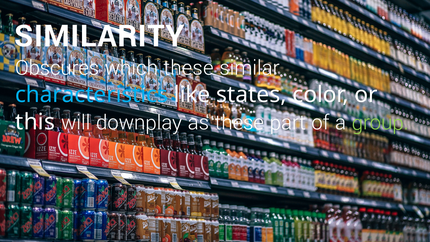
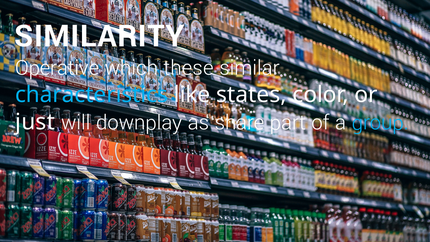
Obscures: Obscures -> Operative (57, 67)
this: this -> just (35, 122)
as these: these -> share (240, 122)
group colour: light green -> light blue (380, 122)
